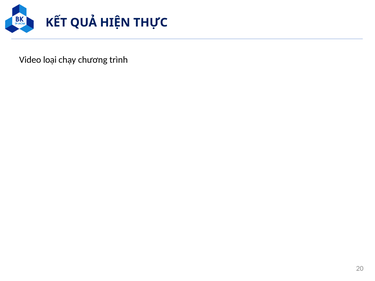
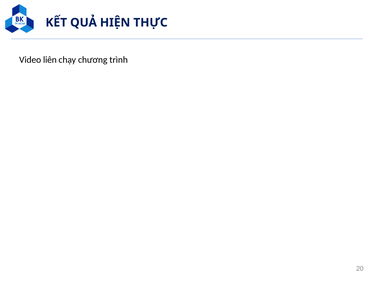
loại: loại -> liên (50, 60)
